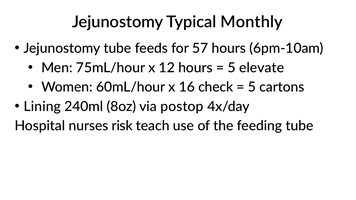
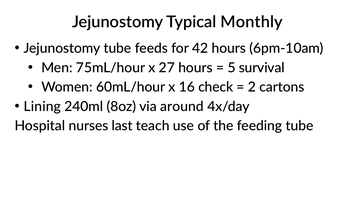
57: 57 -> 42 (200, 48)
12: 12 -> 27 (167, 68)
elevate: elevate -> survival (262, 68)
5: 5 -> 2 (252, 87)
postop: postop -> around (182, 107)
risk: risk -> last (122, 126)
